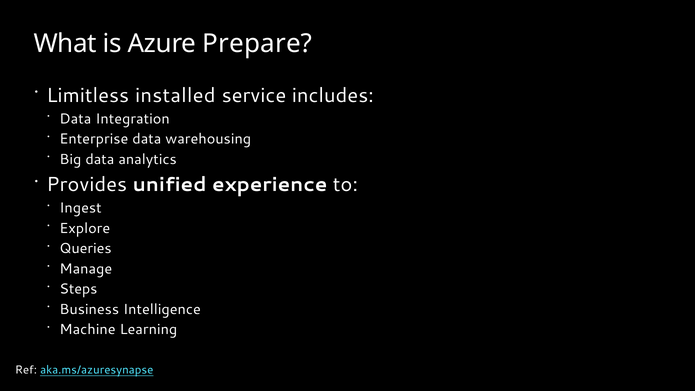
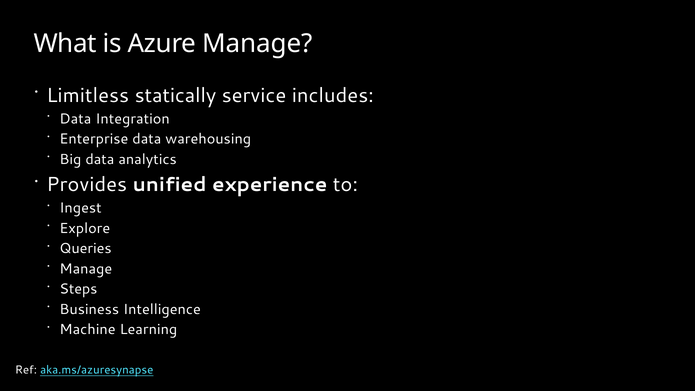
Azure Prepare: Prepare -> Manage (257, 44)
installed: installed -> statically (176, 95)
